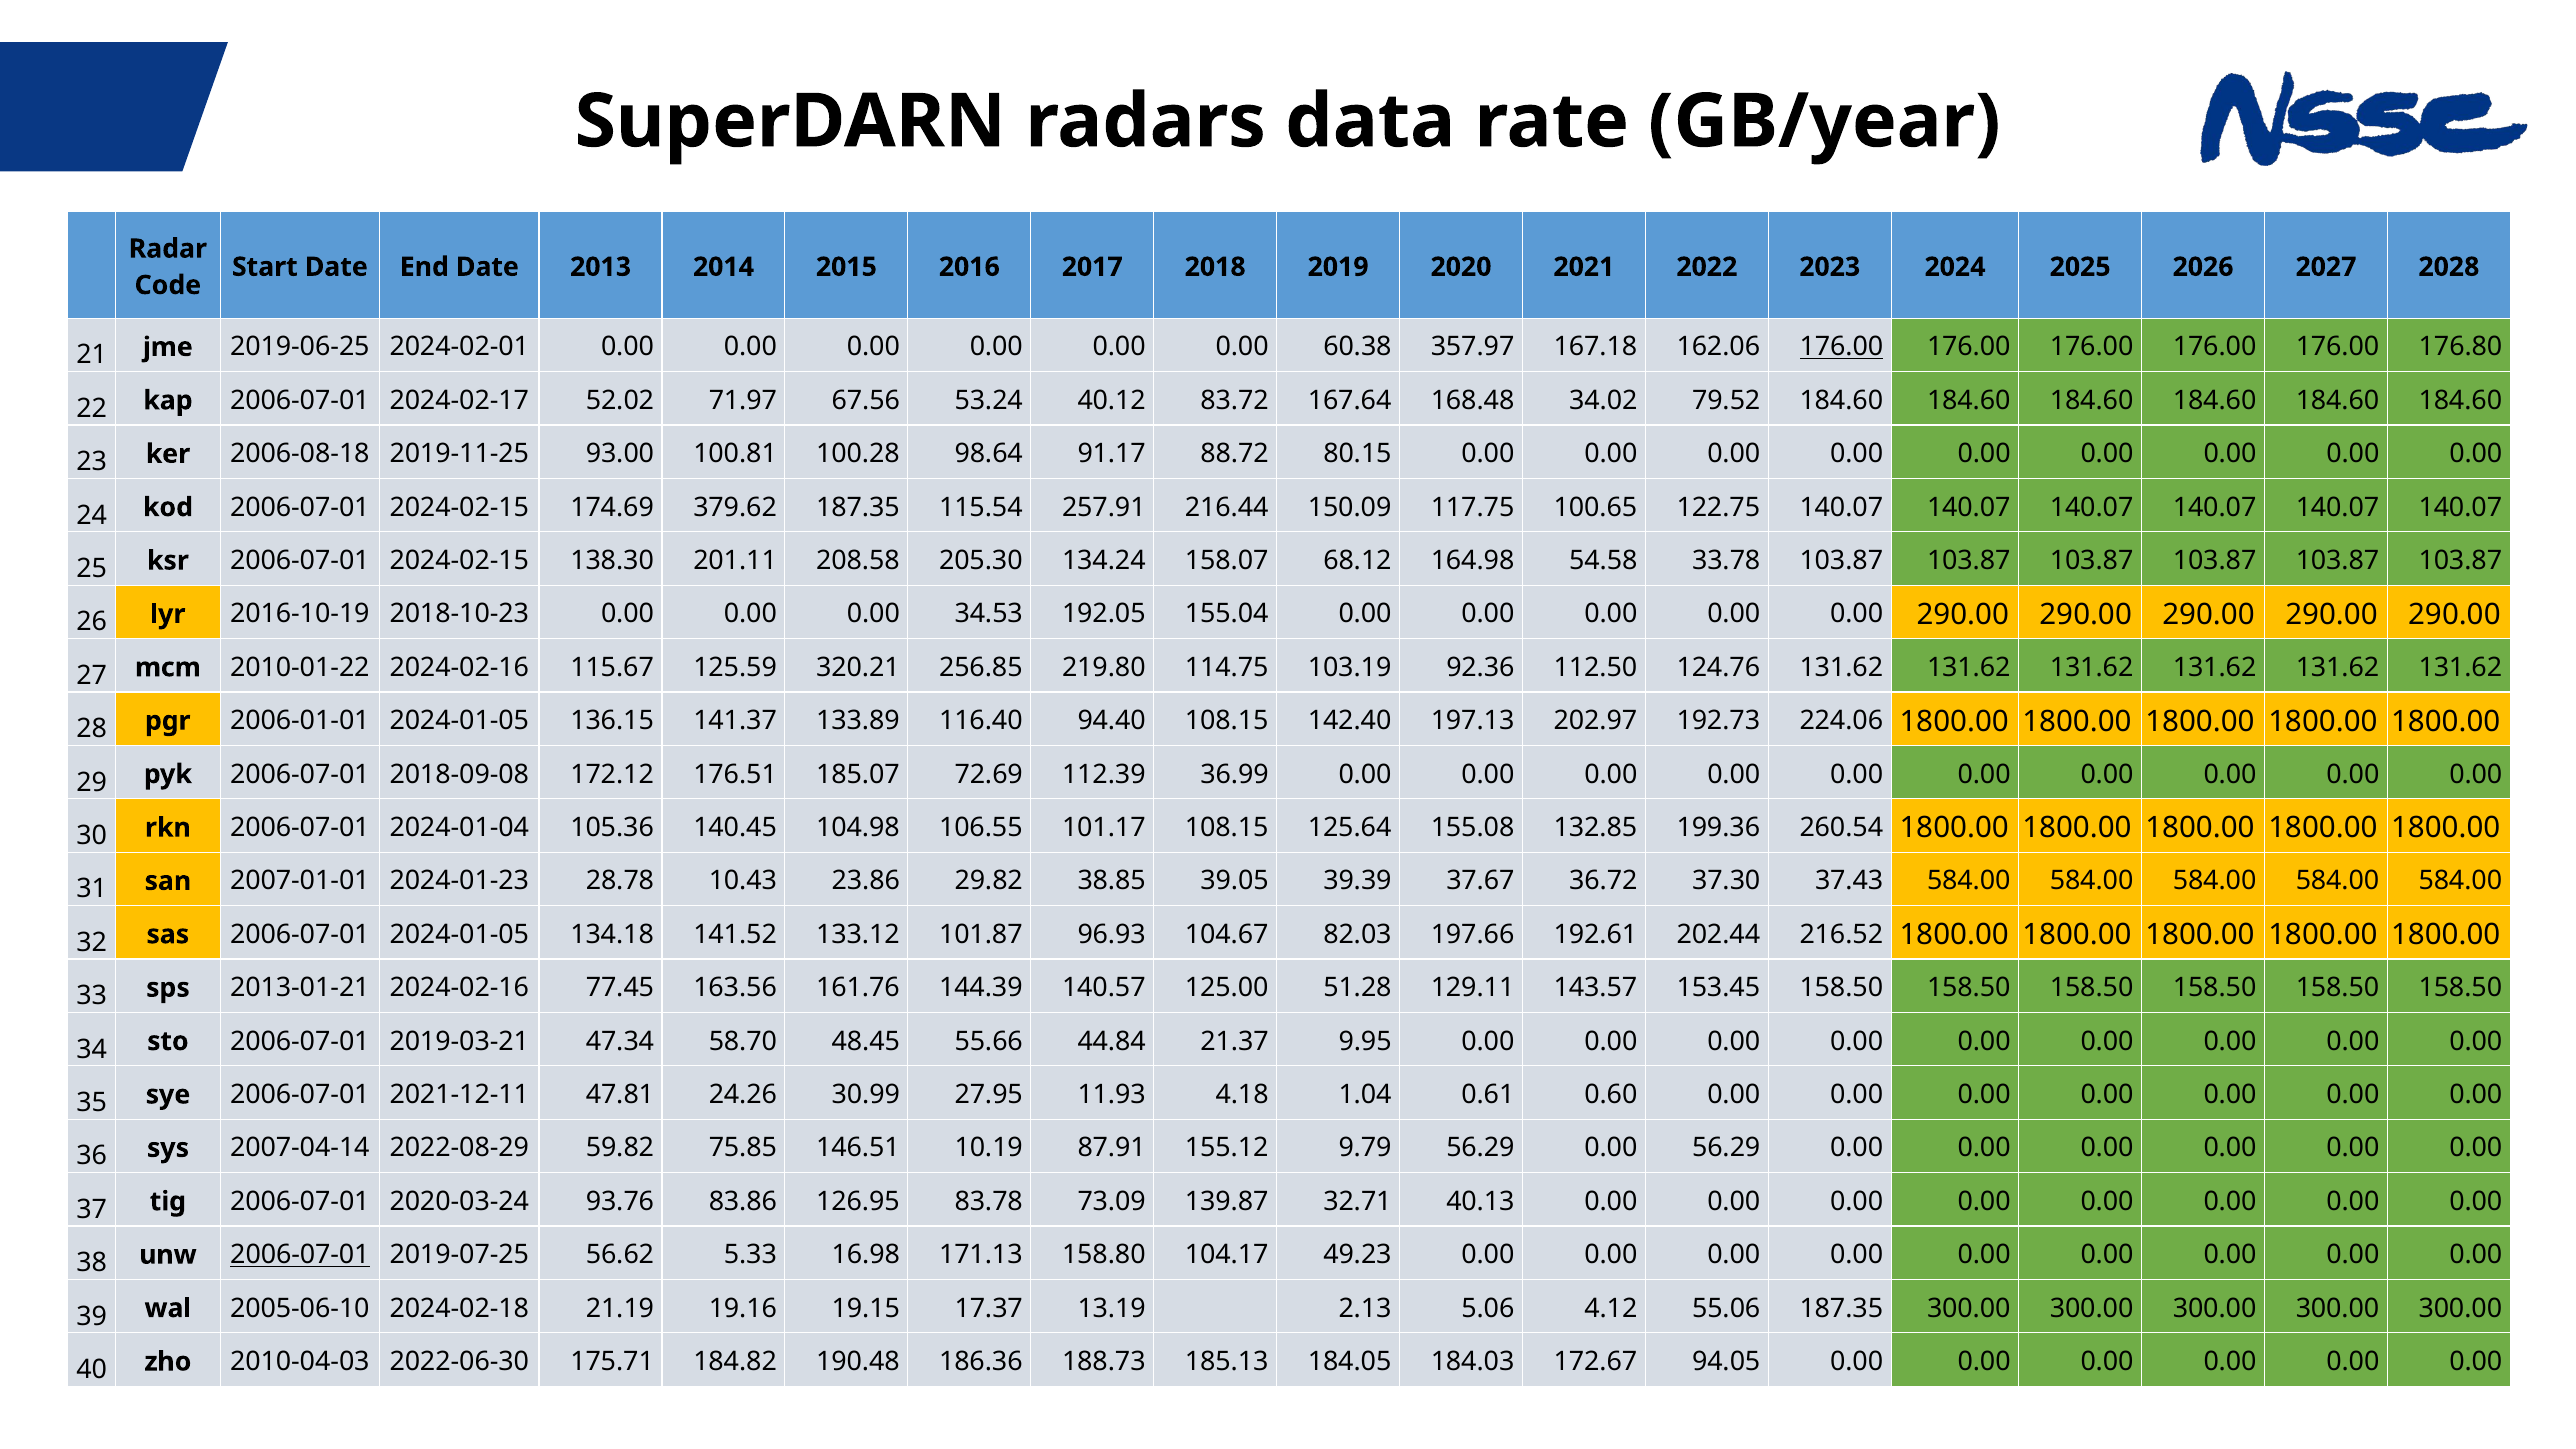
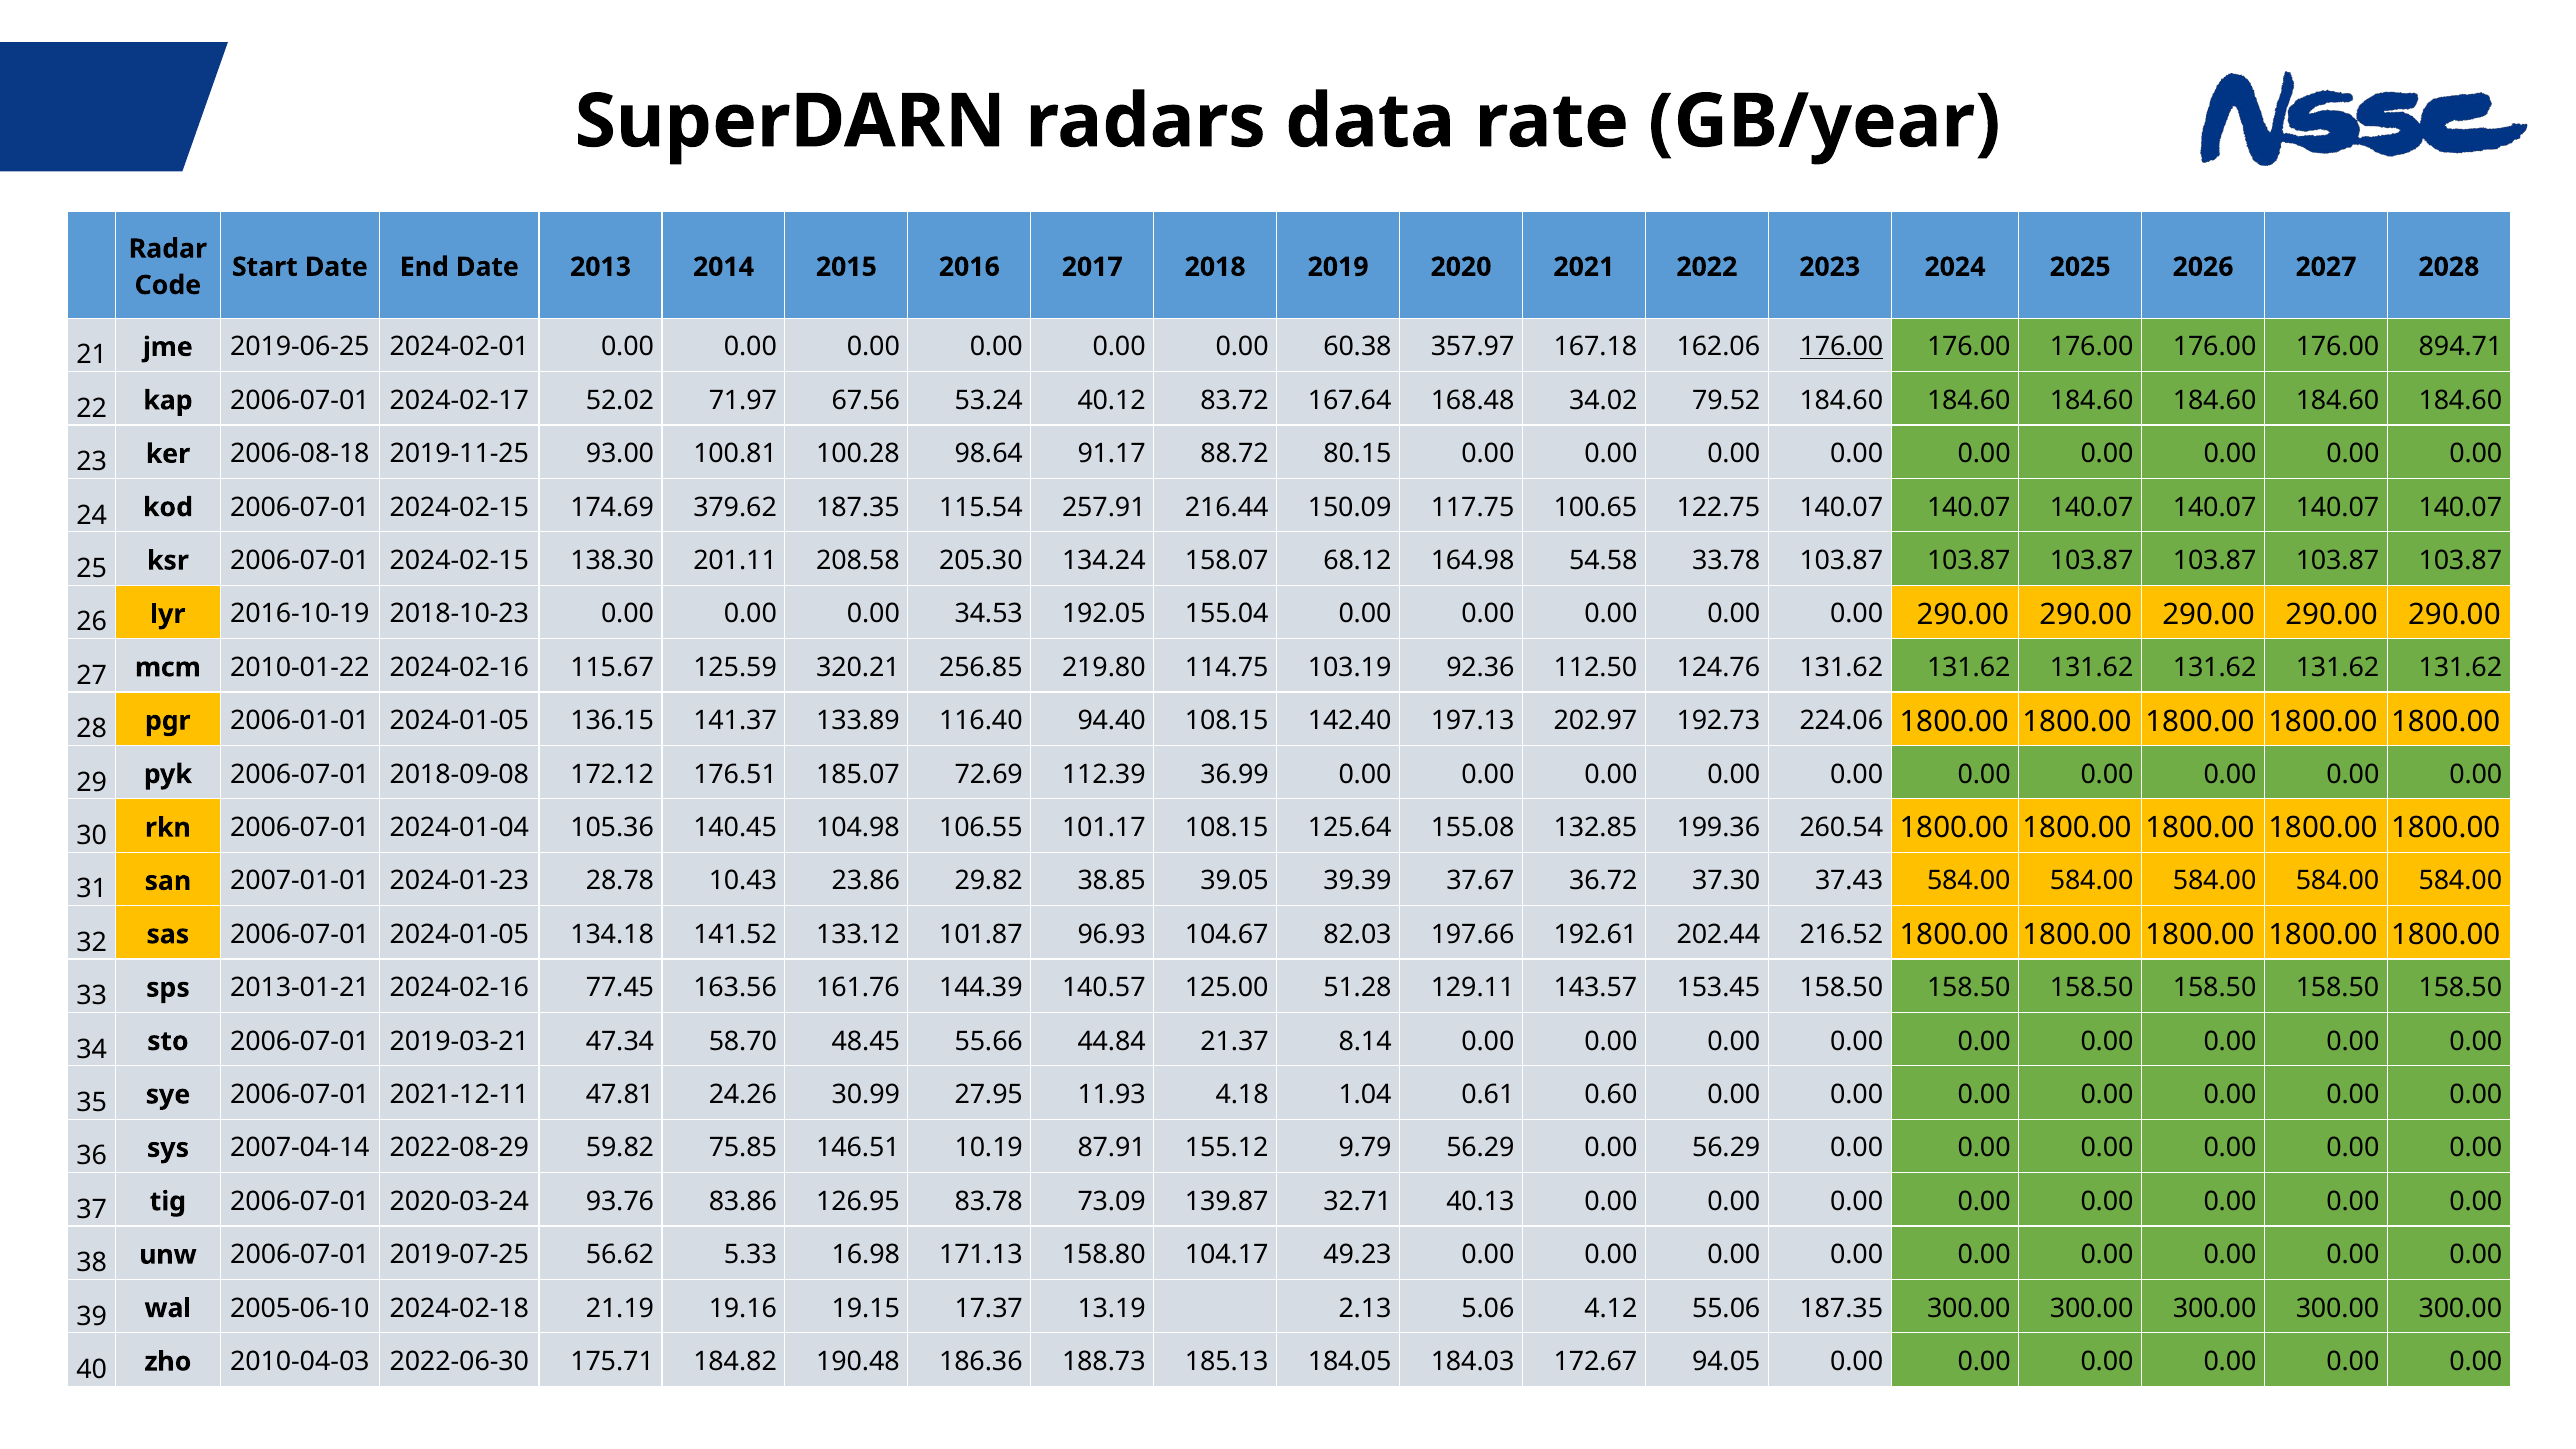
176.80: 176.80 -> 894.71 (2461, 347)
9.95: 9.95 -> 8.14 (1365, 1041)
2006-07-01 underline: present -> none (300, 1255)
